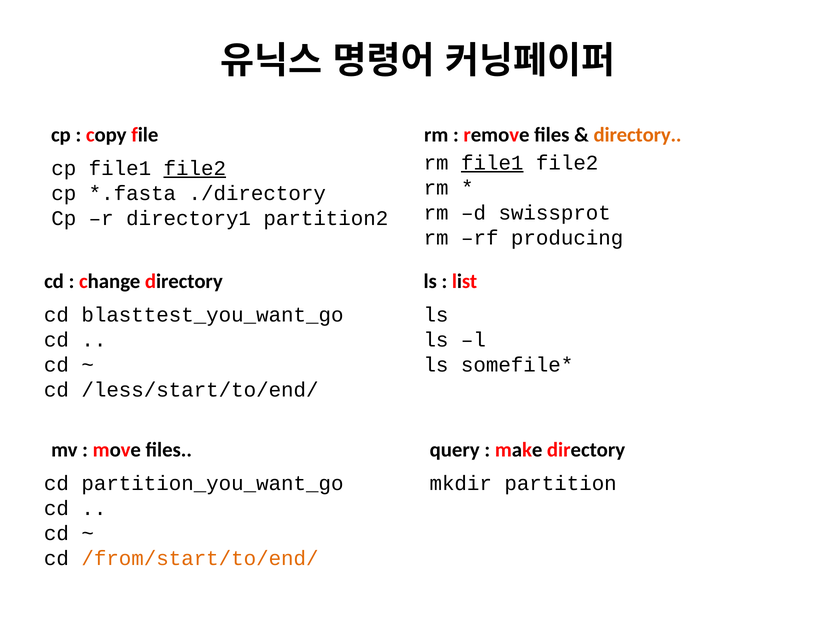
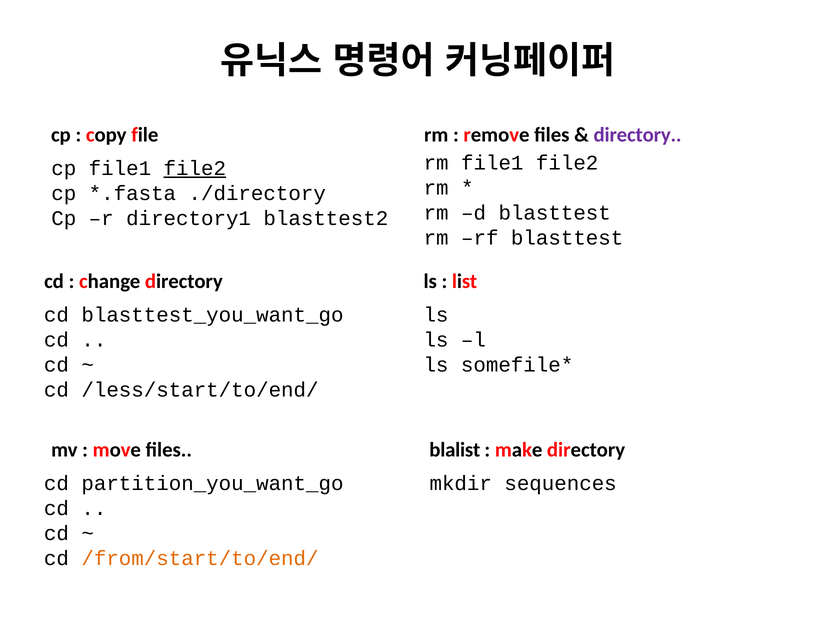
directory colour: orange -> purple (638, 135)
file1 underline: present -> none (492, 163)
d swissprot: swissprot -> blasttest (555, 213)
partition2: partition2 -> blasttest2 (326, 218)
rf producing: producing -> blasttest (567, 238)
query: query -> blalist (455, 450)
partition: partition -> sequences (561, 484)
